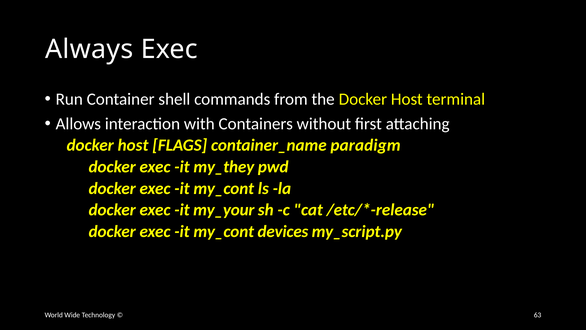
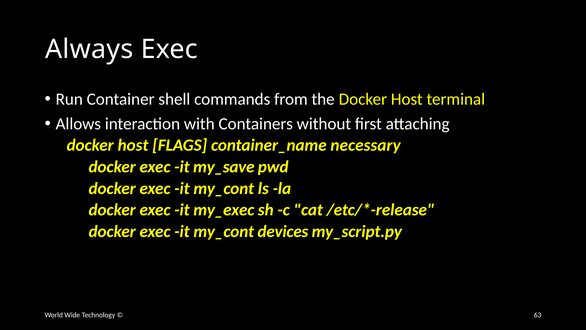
paradigm: paradigm -> necessary (366, 145)
my_they: my_they -> my_save (224, 167)
my_your: my_your -> my_exec (224, 210)
